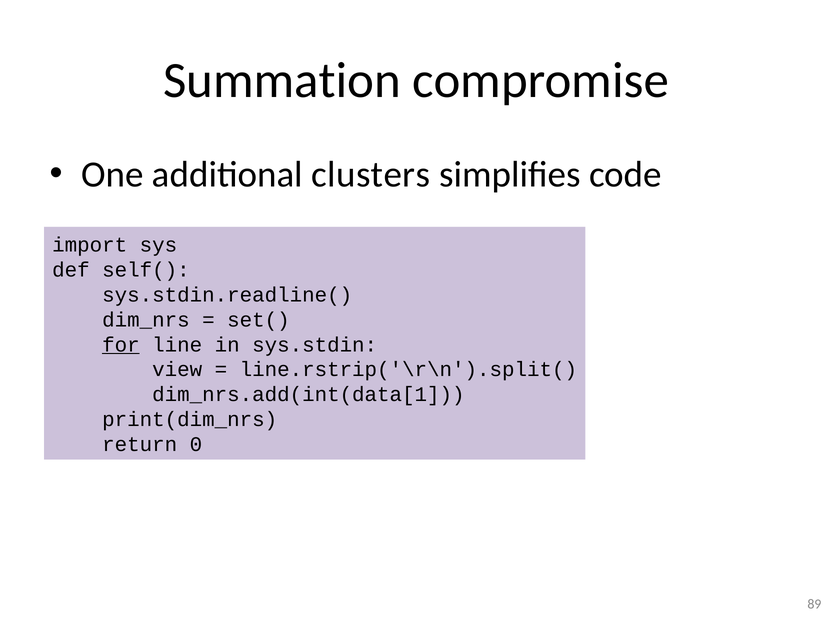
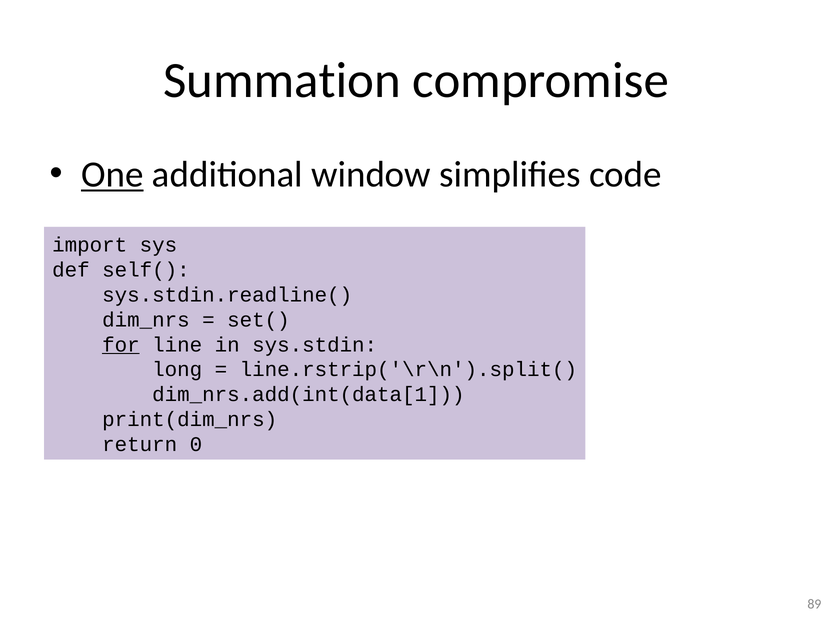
One underline: none -> present (112, 175)
clusters: clusters -> window (371, 175)
view: view -> long (177, 370)
